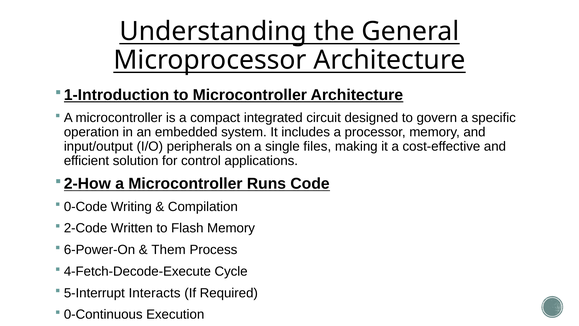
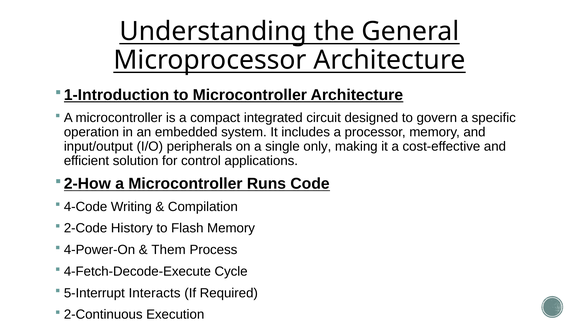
files: files -> only (317, 146)
0-Code: 0-Code -> 4-Code (86, 206)
Written: Written -> History (132, 228)
6-Power-On: 6-Power-On -> 4-Power-On (99, 250)
0-Continuous: 0-Continuous -> 2-Continuous (103, 314)
